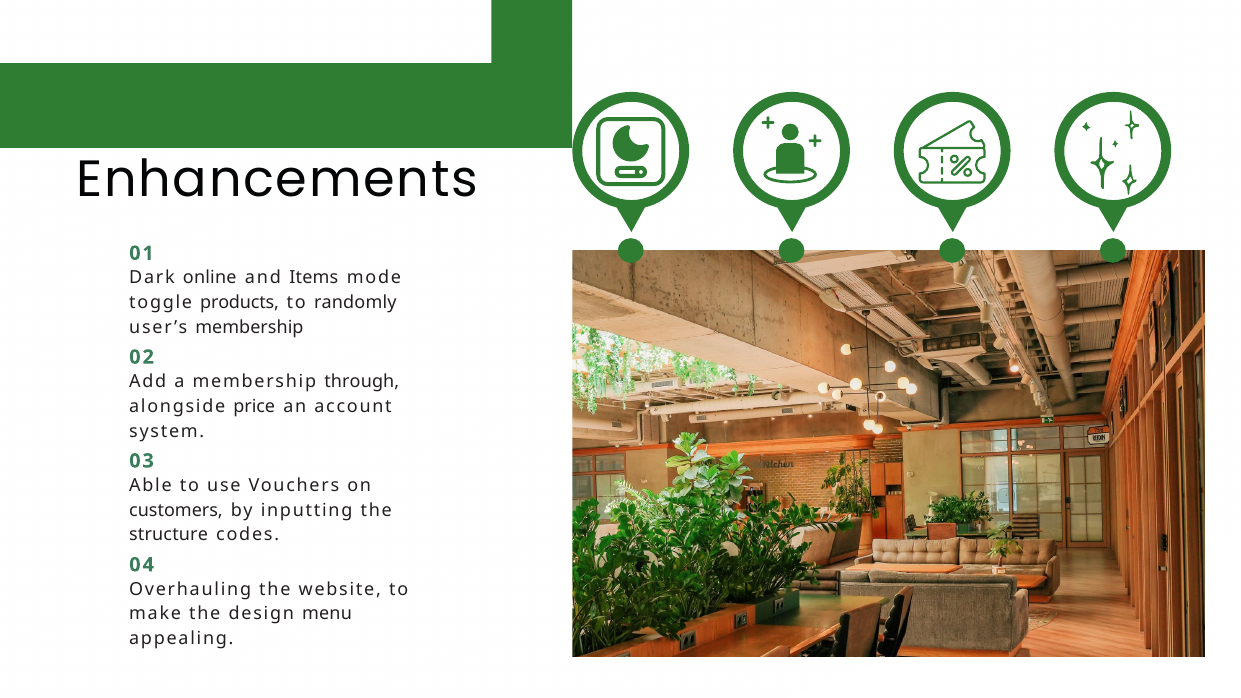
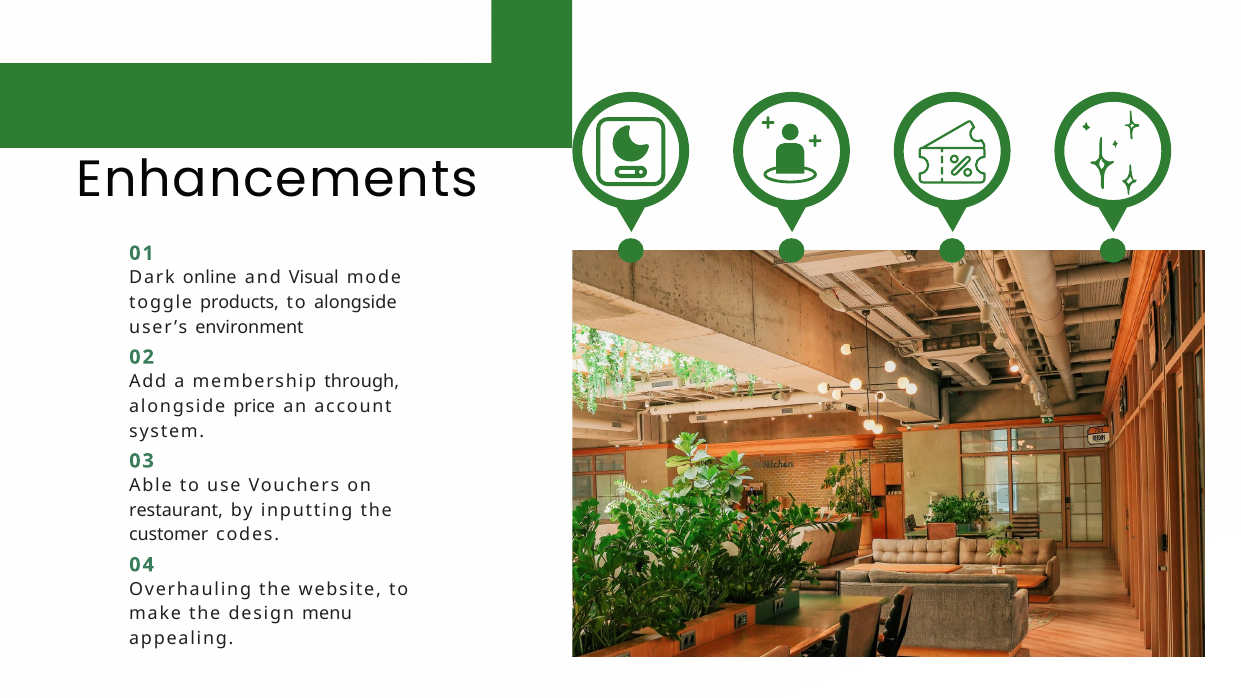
Items: Items -> Visual (314, 278)
to randomly: randomly -> alongside (355, 302)
user’s membership: membership -> environment (249, 327)
customers: customers -> restaurant (176, 510)
structure: structure -> customer (169, 535)
